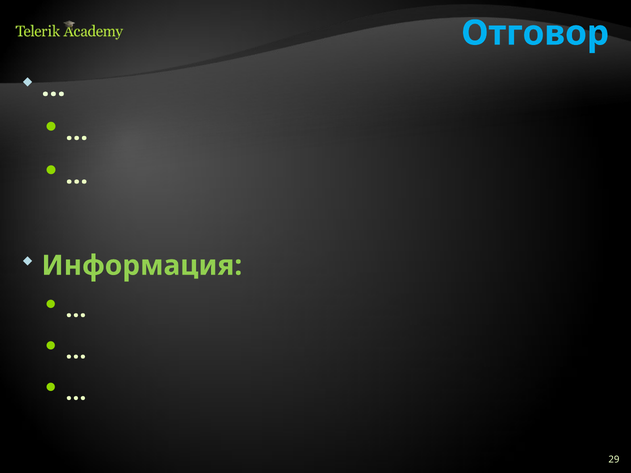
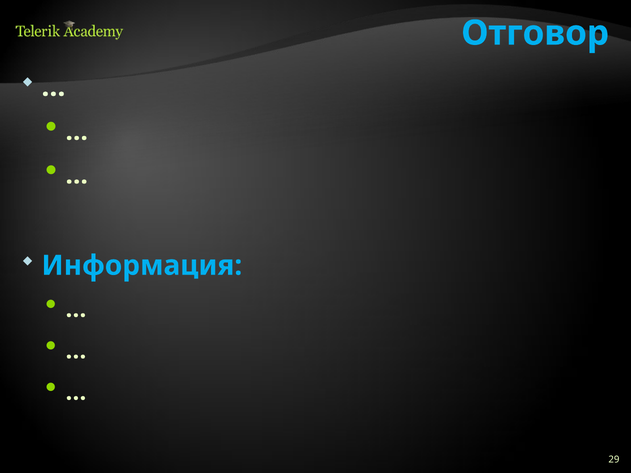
Информация colour: light green -> light blue (142, 266)
